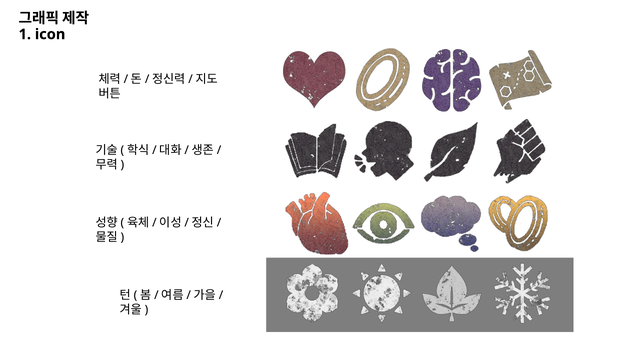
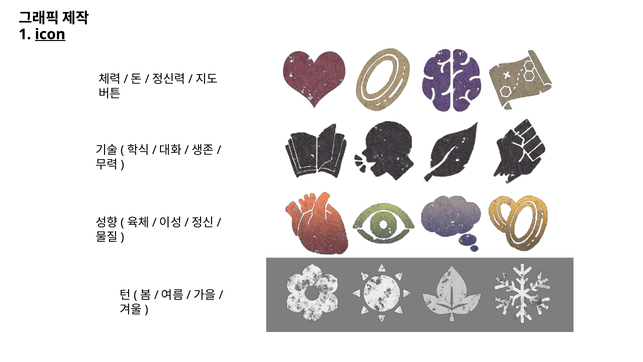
icon underline: none -> present (50, 34)
